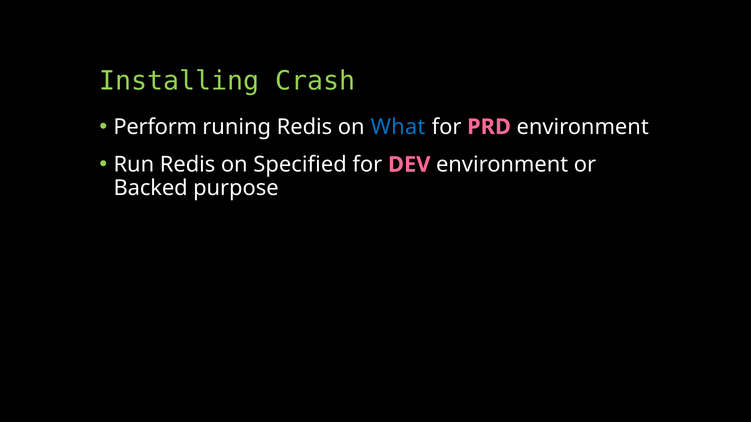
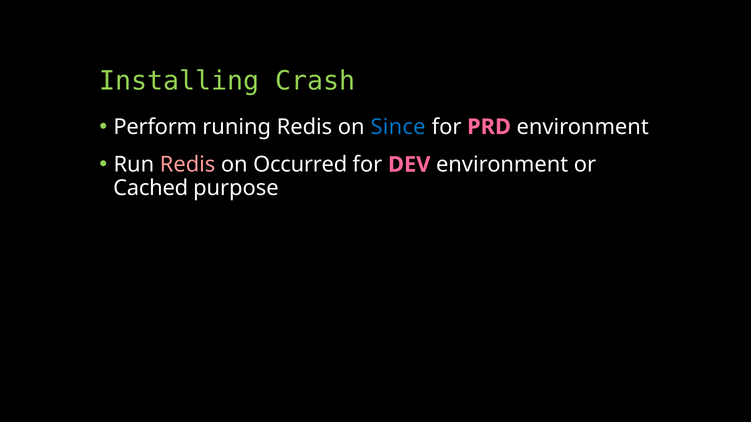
What: What -> Since (398, 127)
Redis colour: white -> pink (188, 165)
Specified: Specified -> Occurred (300, 165)
Backed: Backed -> Cached (151, 188)
